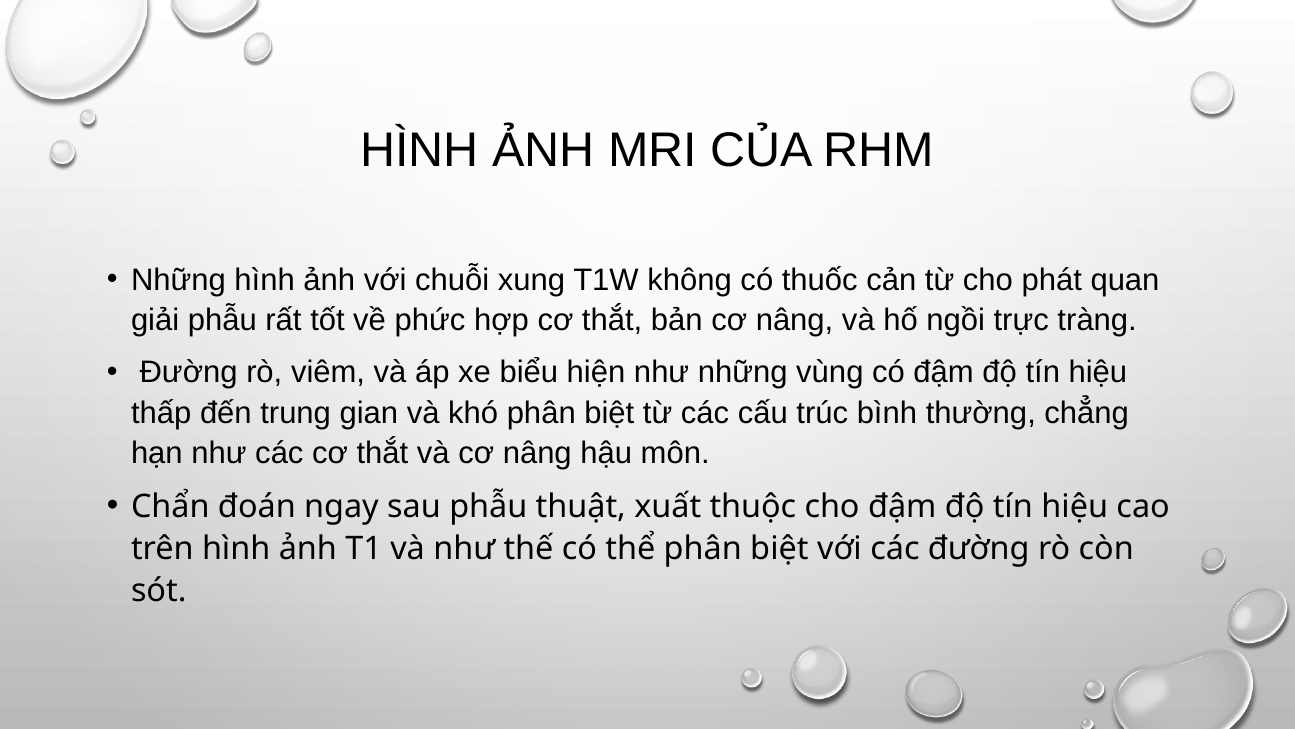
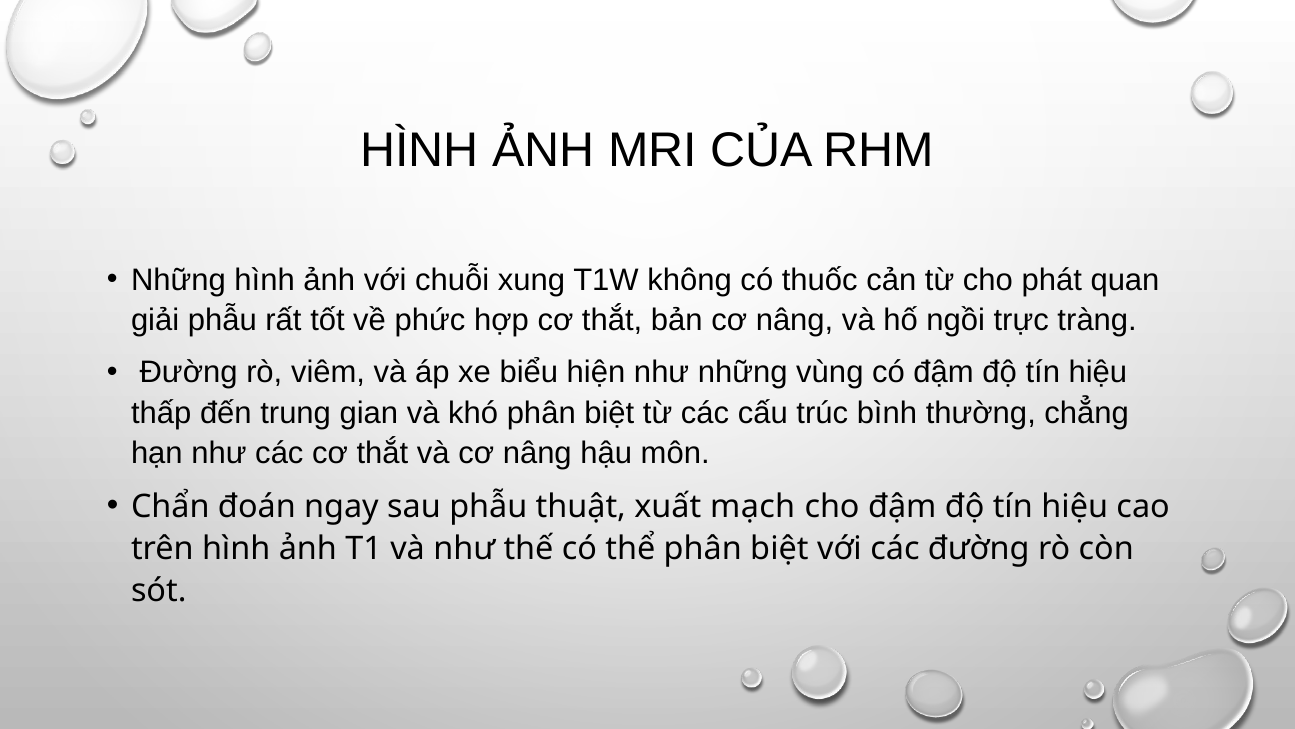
thuộc: thuộc -> mạch (753, 506)
